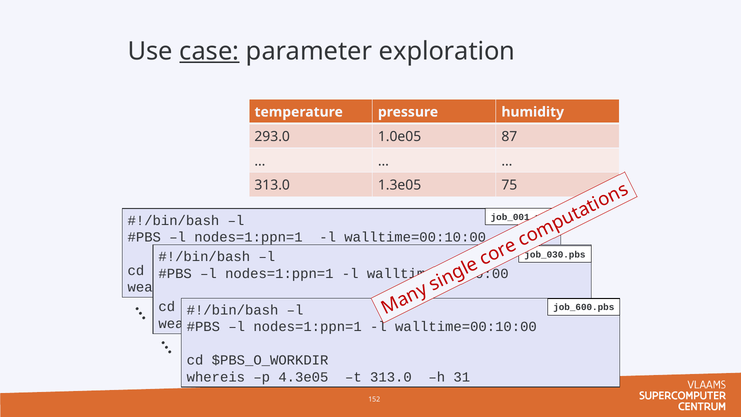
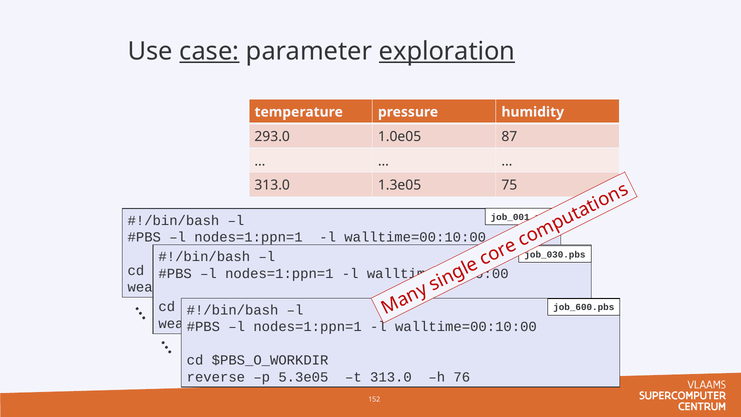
exploration underline: none -> present (447, 51)
whereis: whereis -> reverse (216, 377)
4.3e05: 4.3e05 -> 5.3e05 (303, 377)
31: 31 -> 76 (462, 377)
